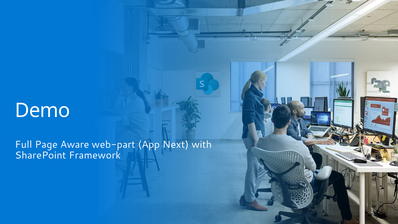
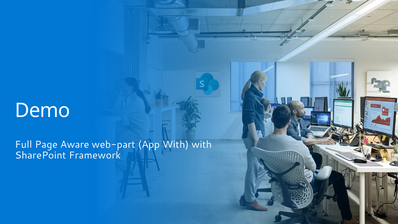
App Next: Next -> With (176, 145)
